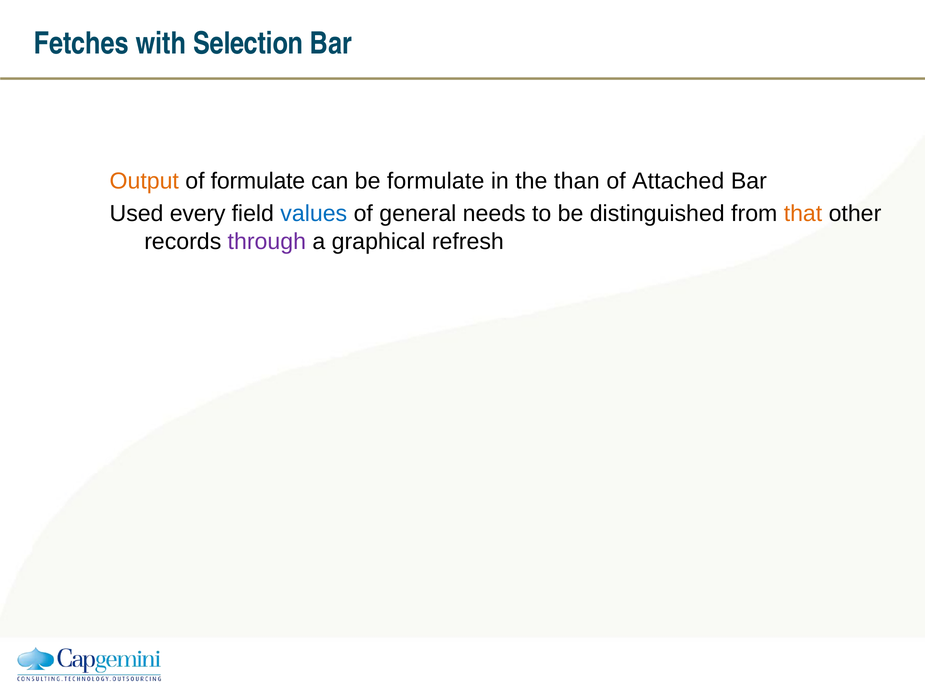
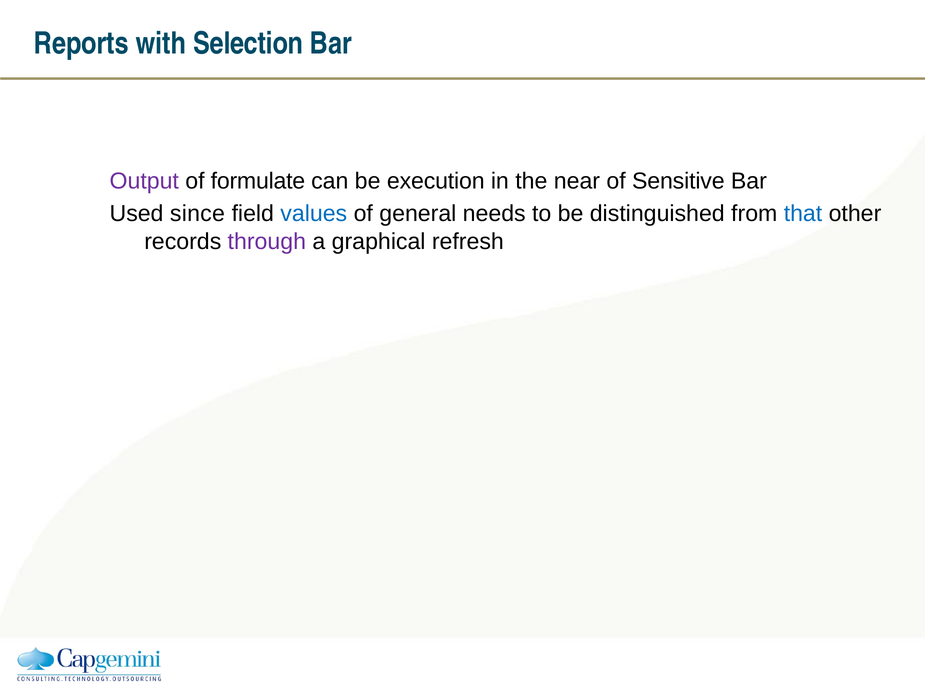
Fetches: Fetches -> Reports (81, 44)
Output colour: orange -> purple (144, 181)
be formulate: formulate -> execution (436, 181)
than: than -> near (577, 181)
Attached: Attached -> Sensitive (678, 181)
every: every -> since (197, 214)
that colour: orange -> blue (803, 214)
